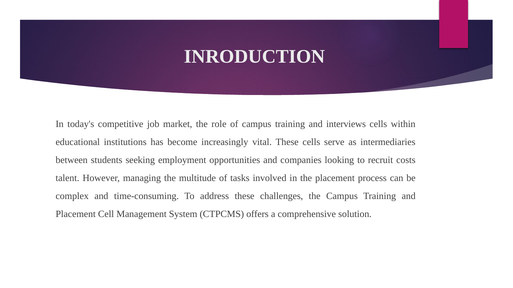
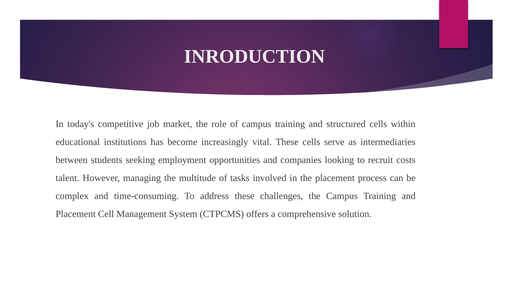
interviews: interviews -> structured (346, 124)
